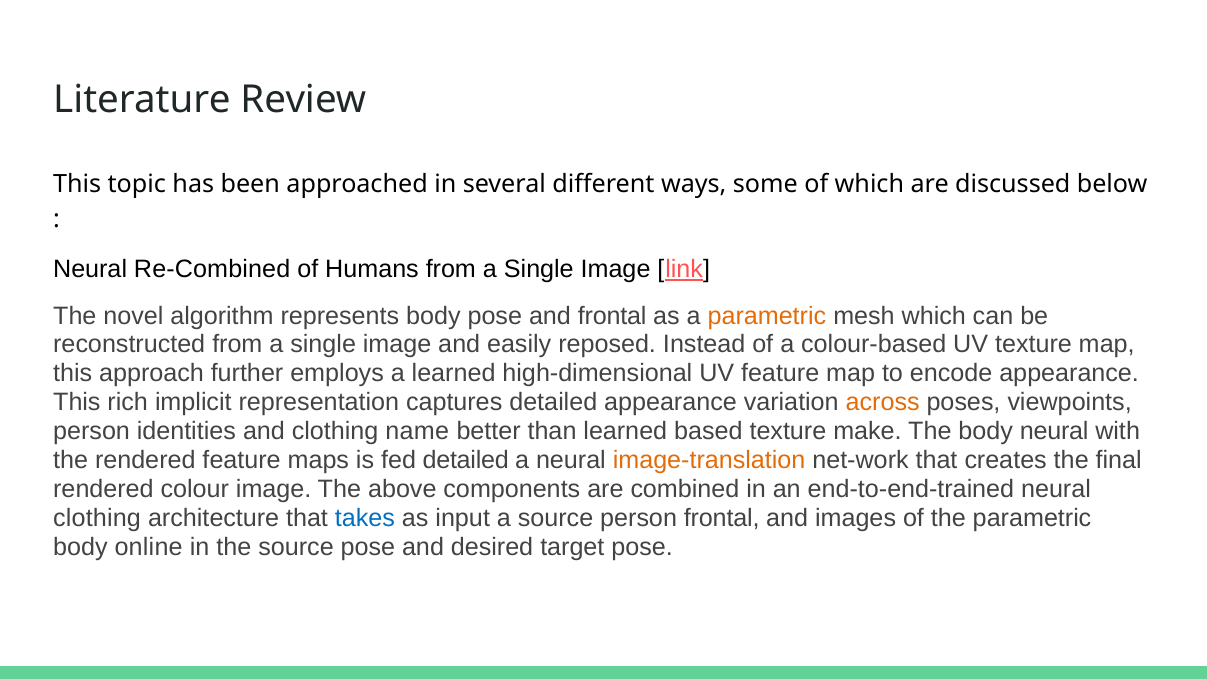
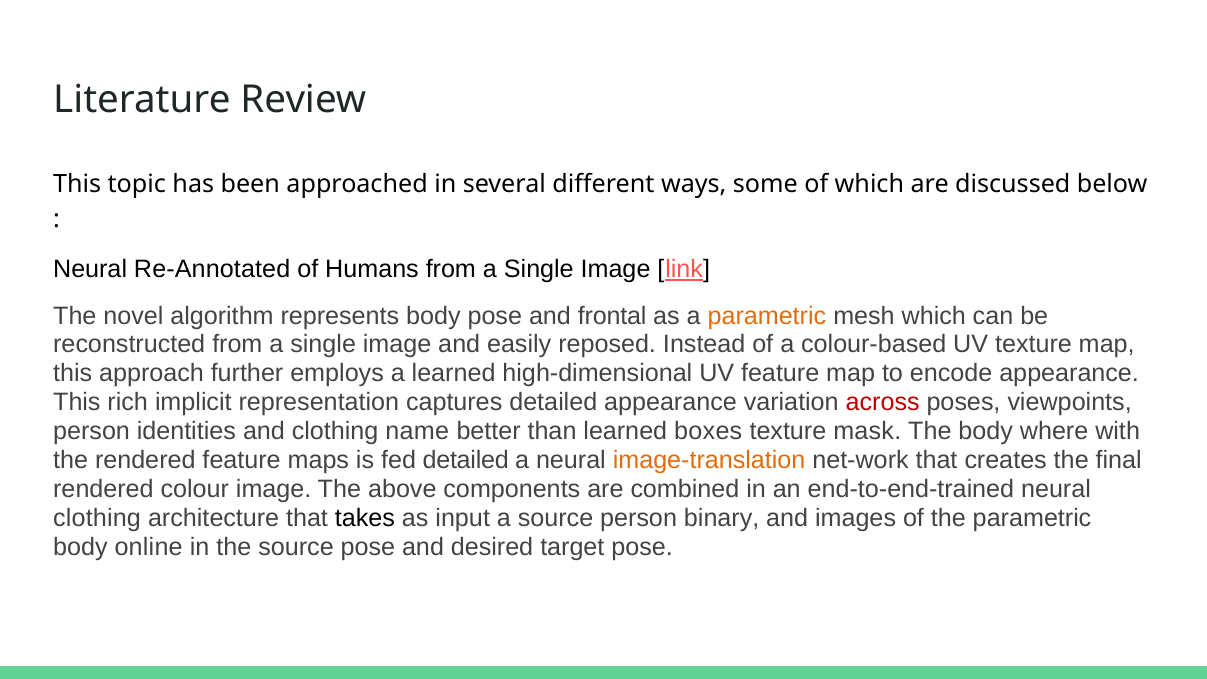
Re-Combined: Re-Combined -> Re-Annotated (212, 269)
across colour: orange -> red (883, 402)
based: based -> boxes (708, 431)
make: make -> mask (867, 431)
body neural: neural -> where (1054, 431)
takes colour: blue -> black (365, 518)
person frontal: frontal -> binary (722, 518)
